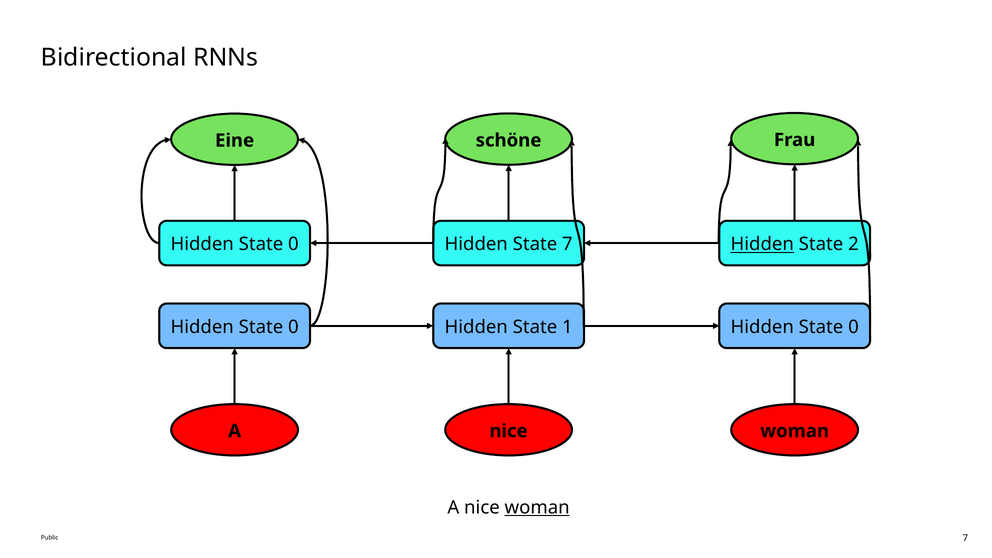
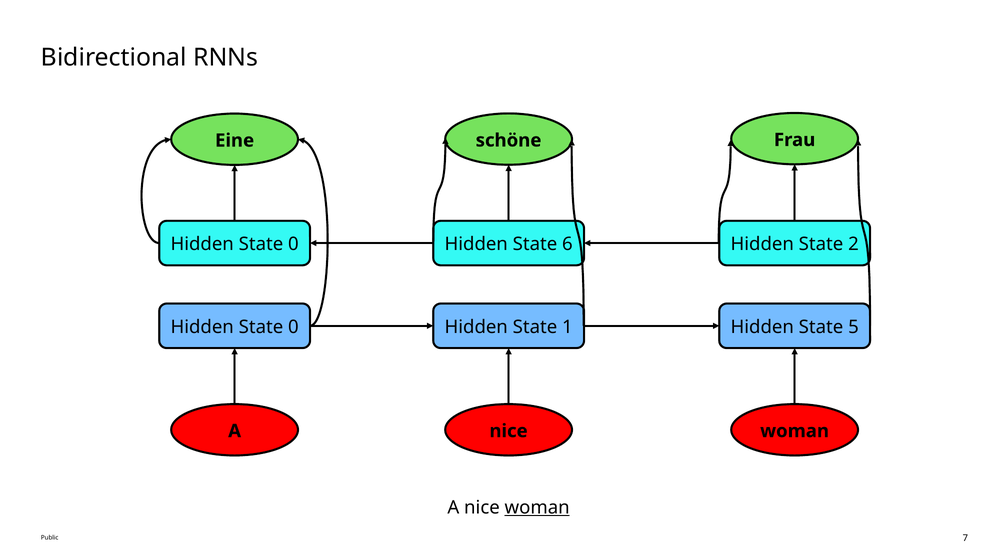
State 7: 7 -> 6 (567, 244)
Hidden underline: present -> none (762, 244)
0: 0 -> 5 (853, 327)
